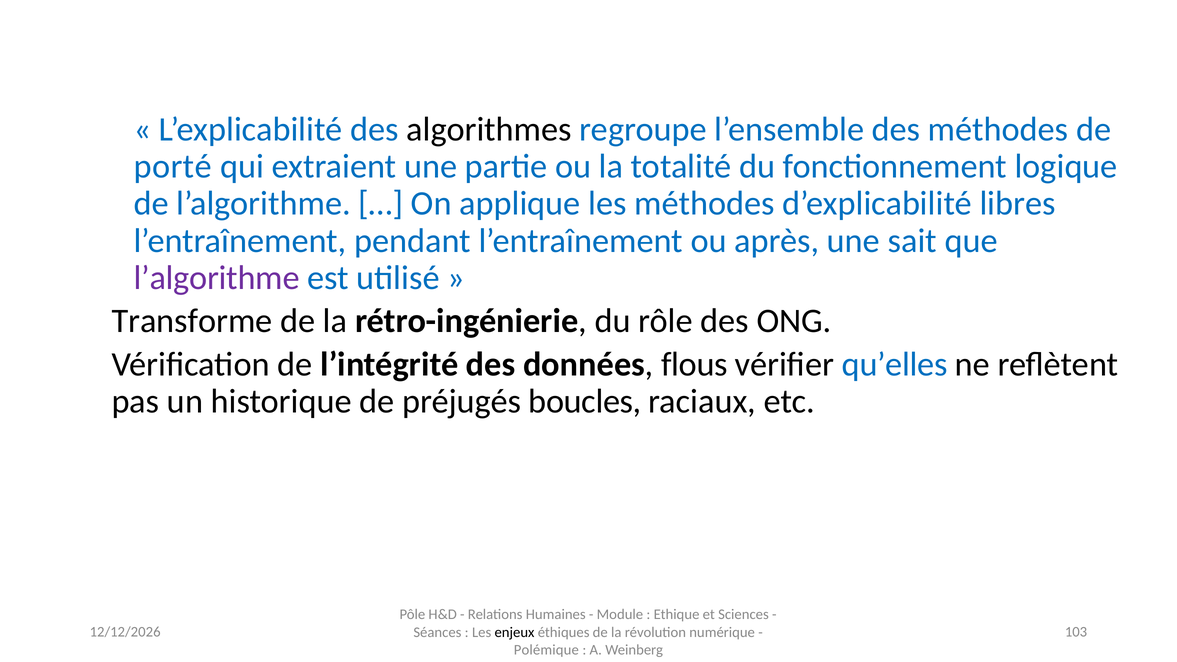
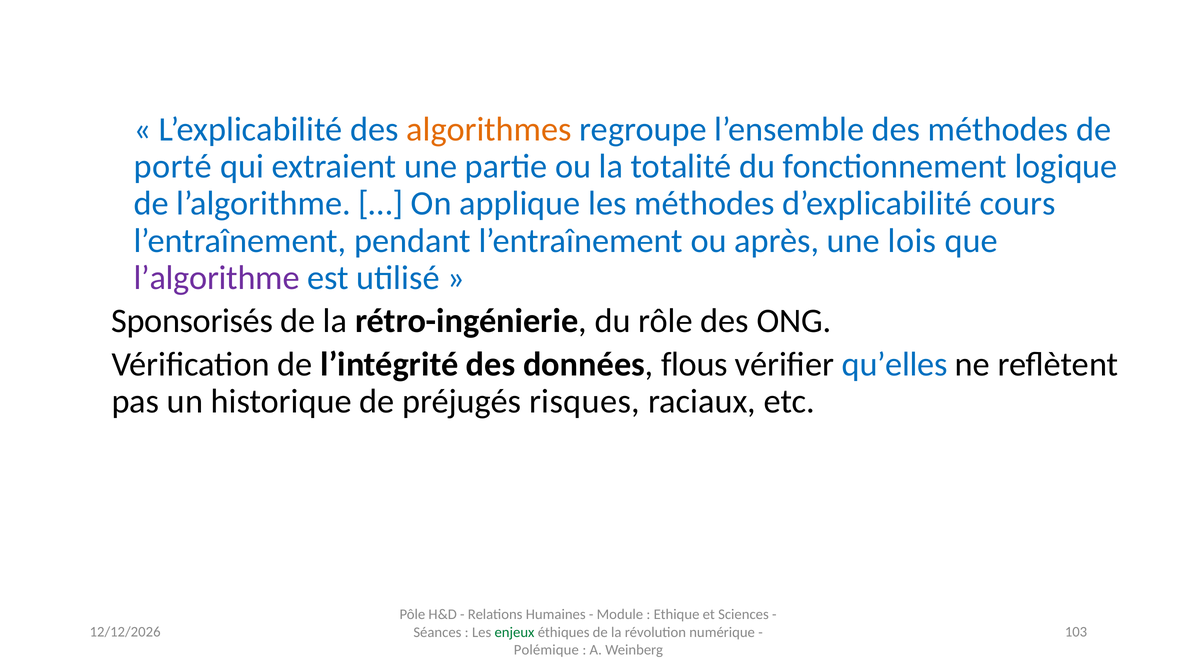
algorithmes colour: black -> orange (489, 129)
libres: libres -> cours (1018, 204)
sait: sait -> lois (912, 241)
Transforme: Transforme -> Sponsorisés (192, 321)
boucles: boucles -> risques (585, 401)
enjeux colour: black -> green (514, 632)
